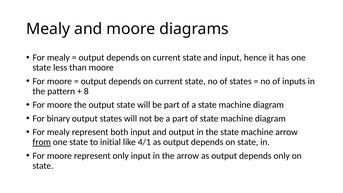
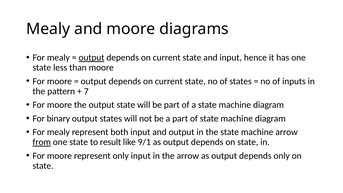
output underline: none -> present (91, 58)
8: 8 -> 7 (86, 91)
initial: initial -> result (110, 142)
4/1: 4/1 -> 9/1 (144, 142)
